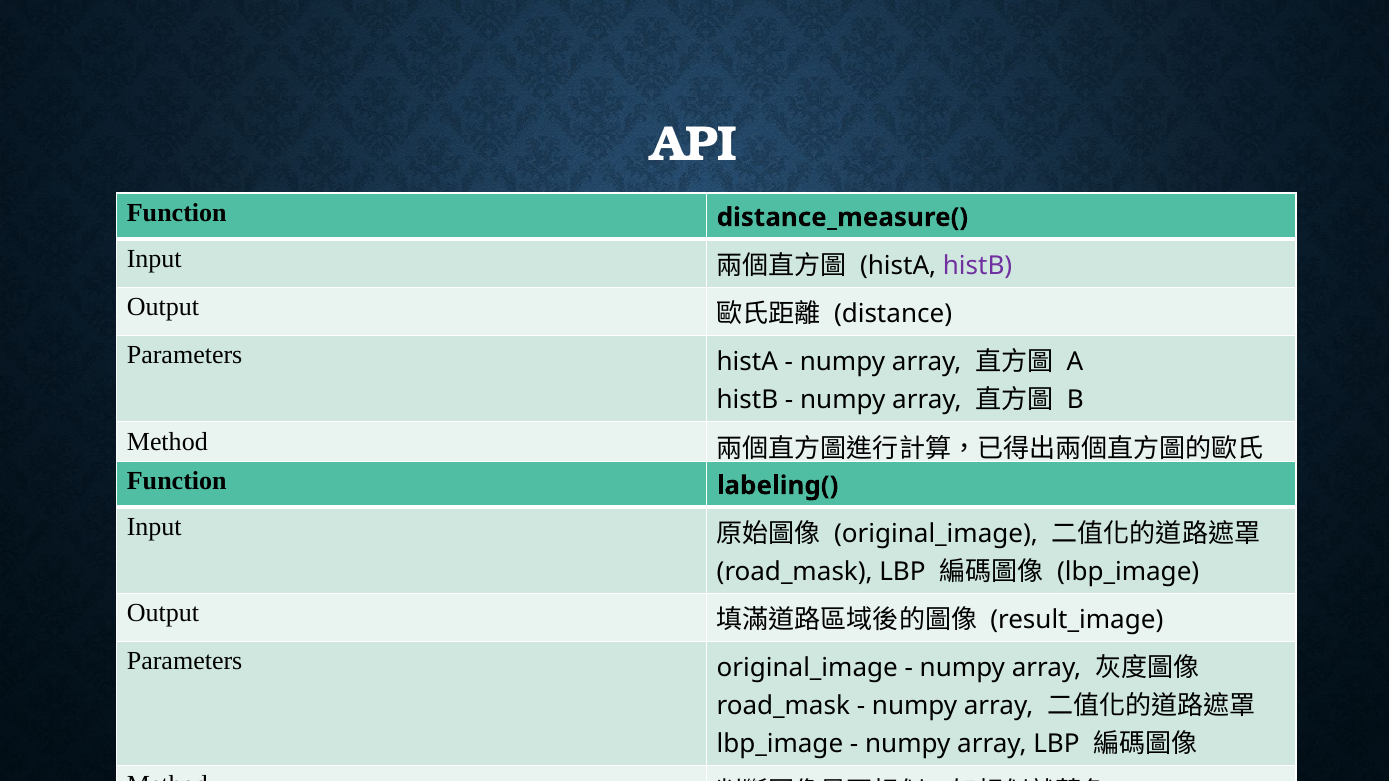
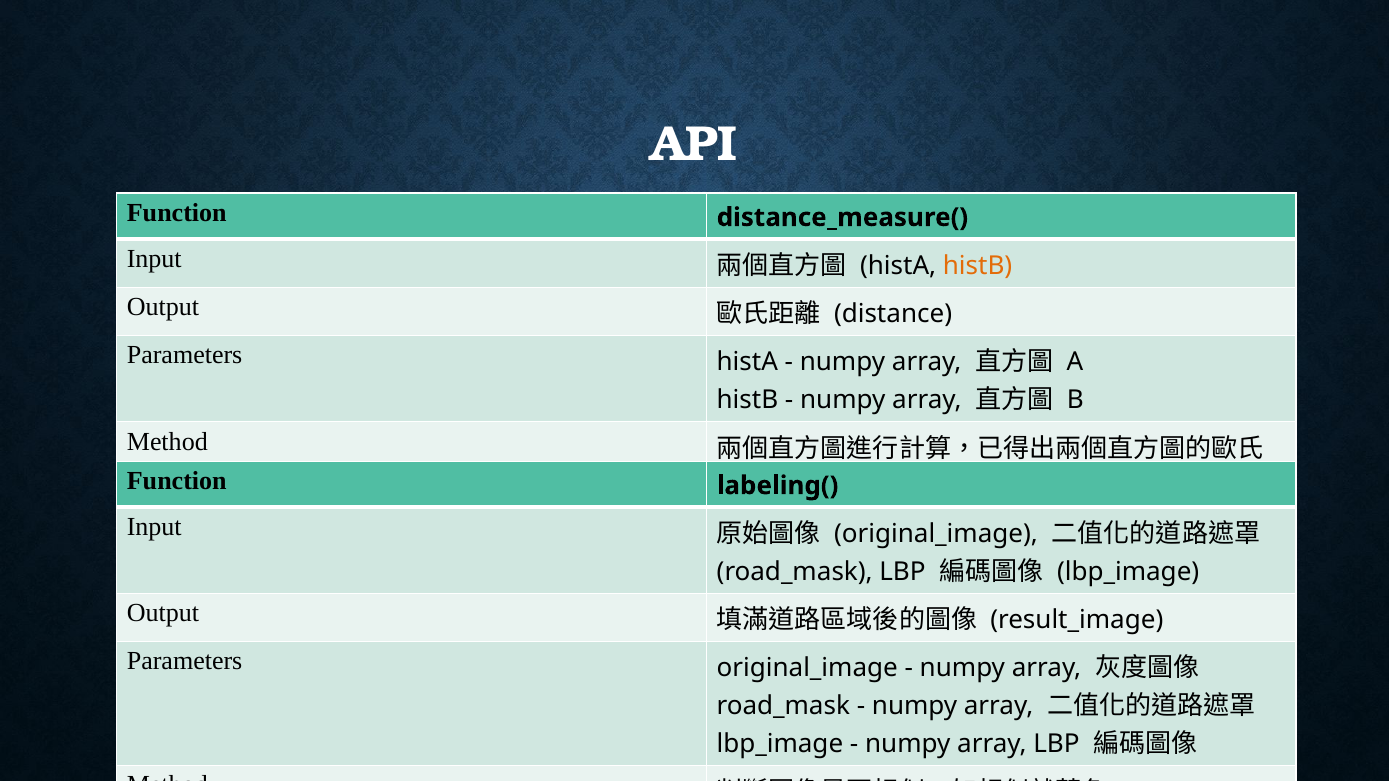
histB colour: purple -> orange (978, 266)
